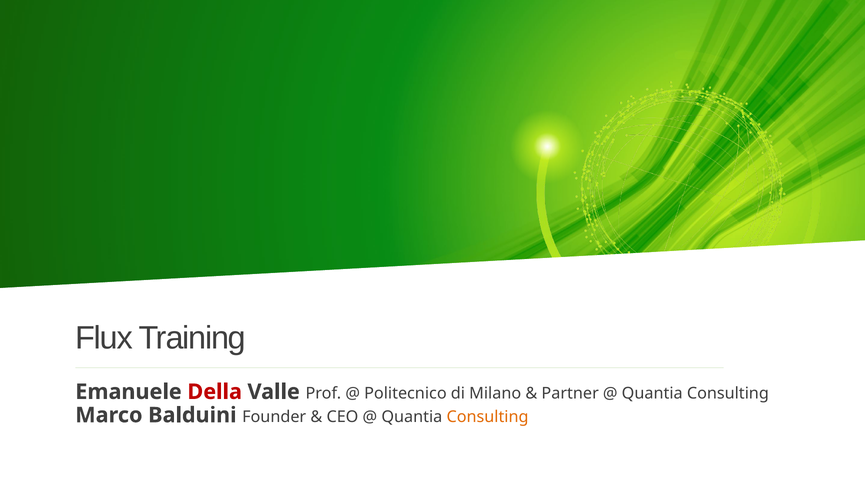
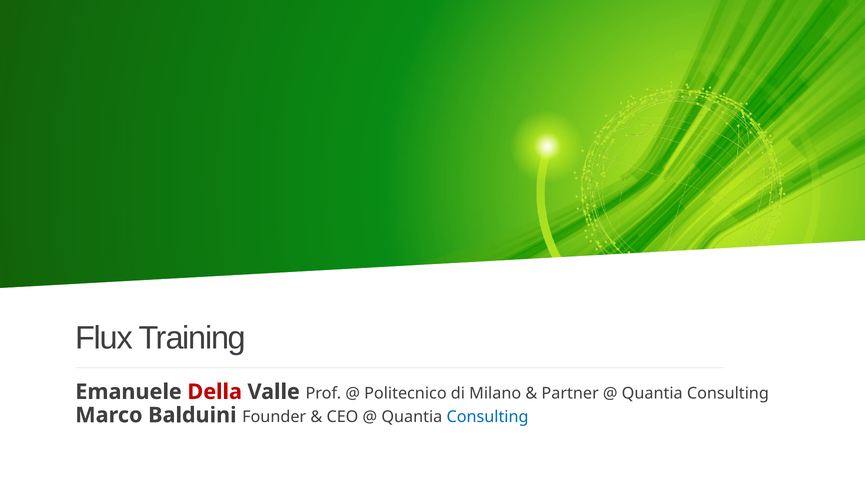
Consulting colour: orange -> blue (488, 417)
